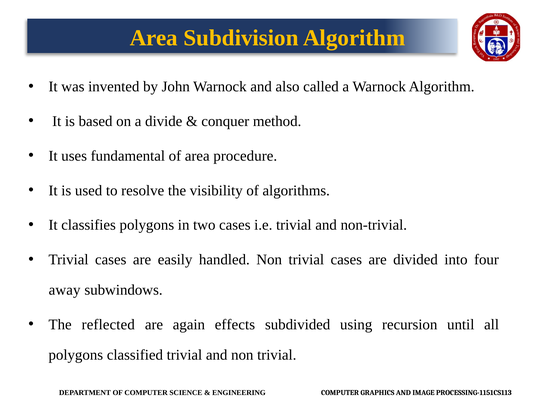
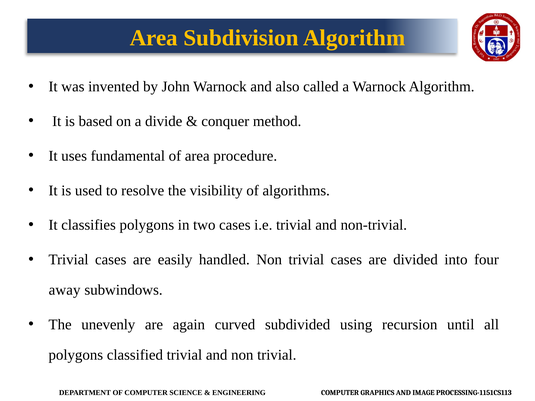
reflected: reflected -> unevenly (108, 325)
effects: effects -> curved (235, 325)
